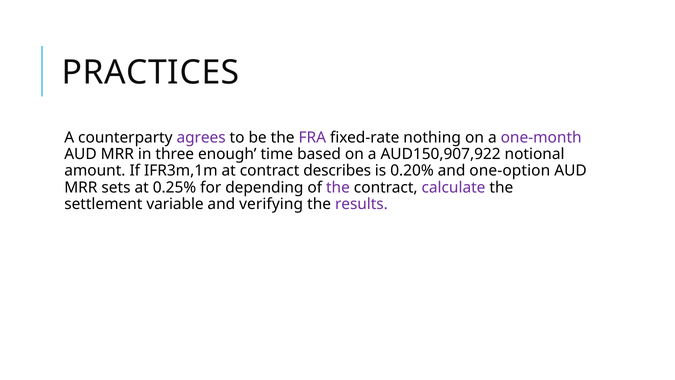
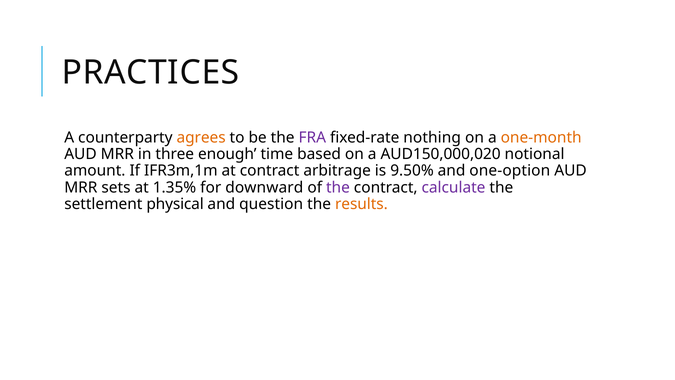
agrees colour: purple -> orange (201, 137)
one-month colour: purple -> orange (541, 137)
AUD150,907,922: AUD150,907,922 -> AUD150,000,020 (441, 154)
describes: describes -> arbitrage (337, 171)
0.20%: 0.20% -> 9.50% (412, 171)
0.25%: 0.25% -> 1.35% (174, 187)
depending: depending -> downward (264, 187)
variable: variable -> physical (175, 204)
verifying: verifying -> question (271, 204)
results colour: purple -> orange (361, 204)
